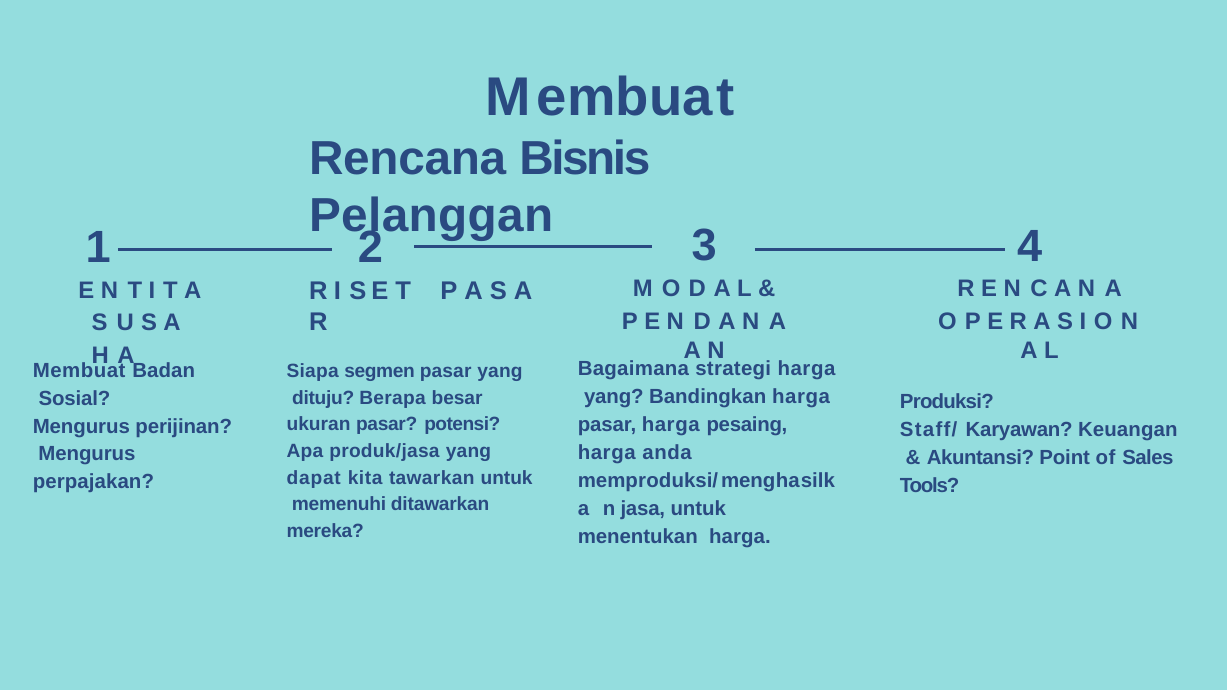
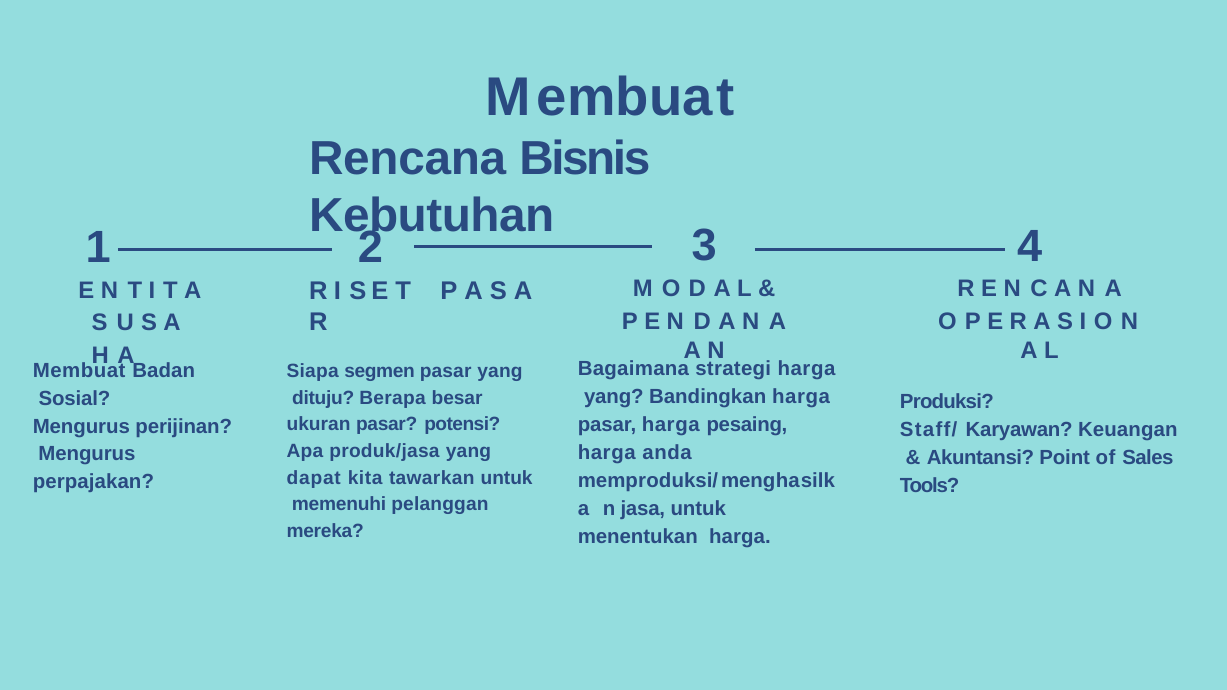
Pelanggan: Pelanggan -> Kebutuhan (432, 216)
ditawarkan: ditawarkan -> pelanggan (440, 505)
